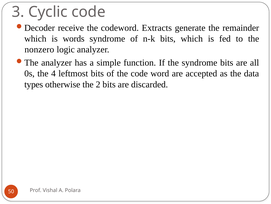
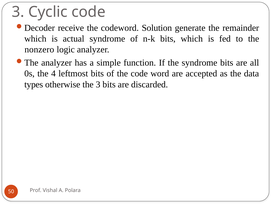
Extracts: Extracts -> Solution (157, 28)
words: words -> actual (74, 39)
the 2: 2 -> 3 (98, 84)
